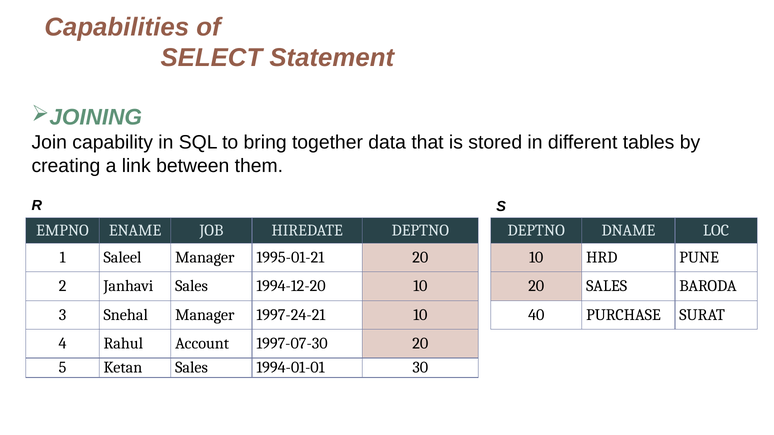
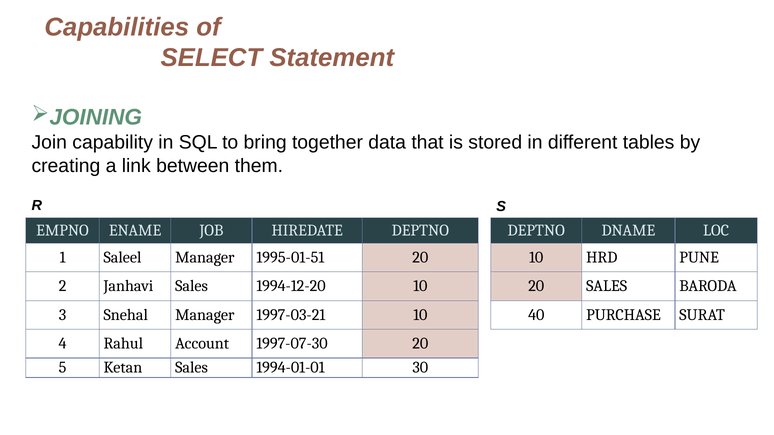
1995-01-21: 1995-01-21 -> 1995-01-51 (290, 258)
1997-24-21: 1997-24-21 -> 1997-03-21 (291, 315)
